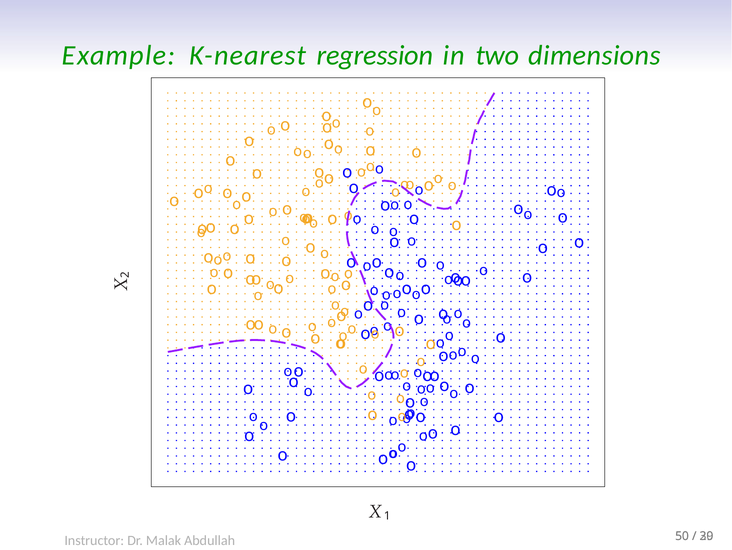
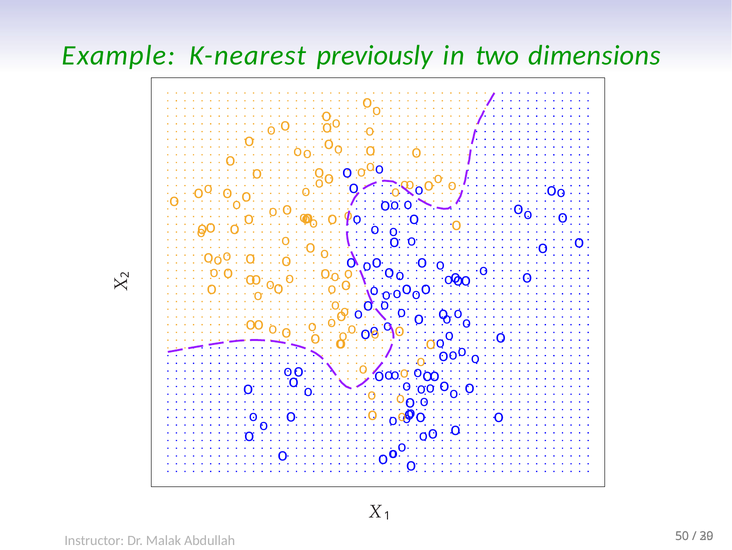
regression: regression -> previously (375, 55)
